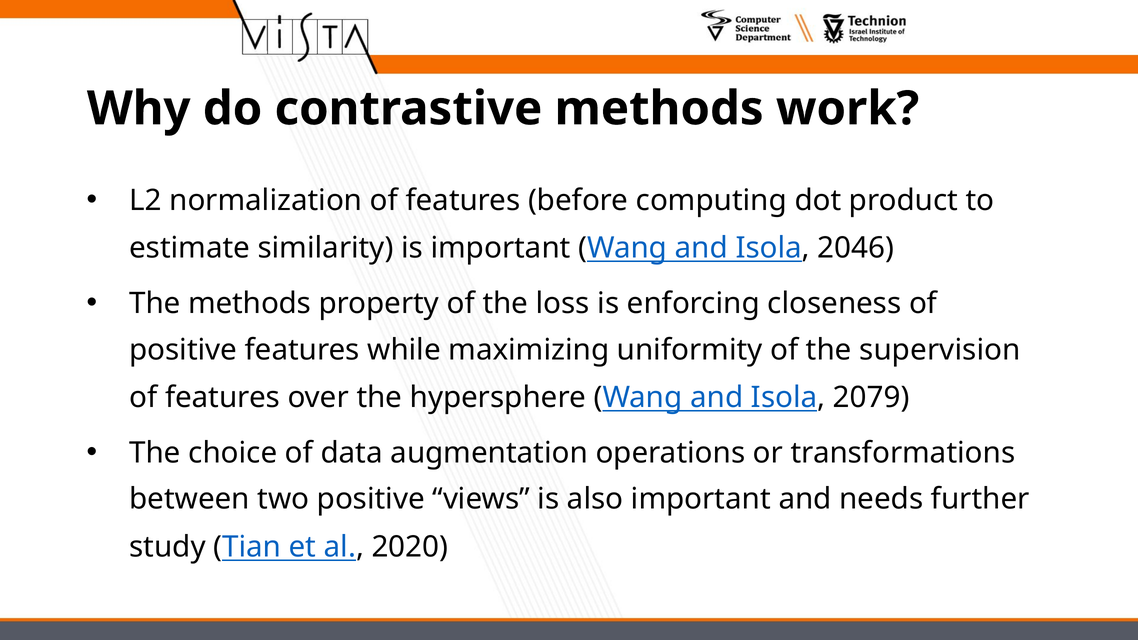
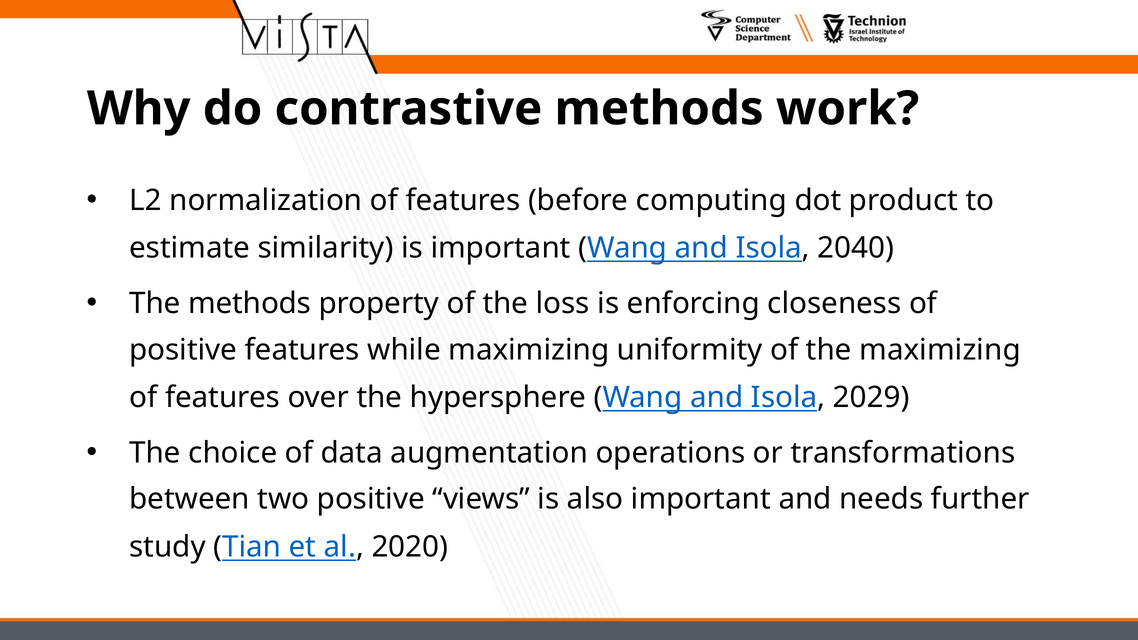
2046: 2046 -> 2040 (856, 248)
the supervision: supervision -> maximizing (940, 350)
2079: 2079 -> 2029 (871, 397)
